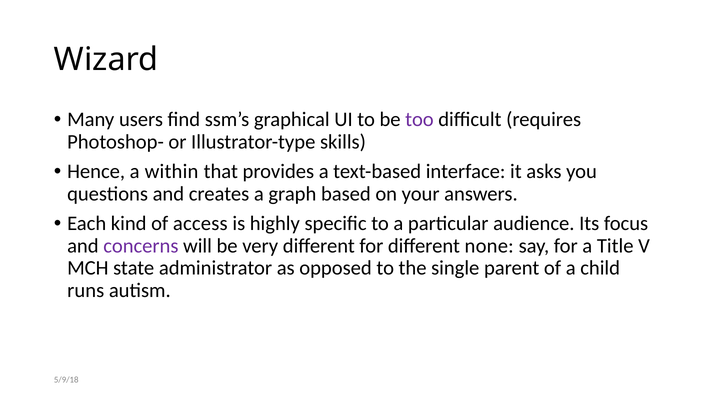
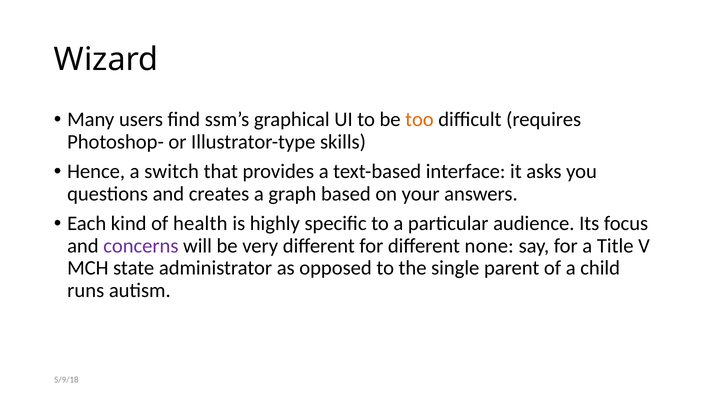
too colour: purple -> orange (419, 120)
within: within -> switch (172, 171)
access: access -> health (200, 223)
